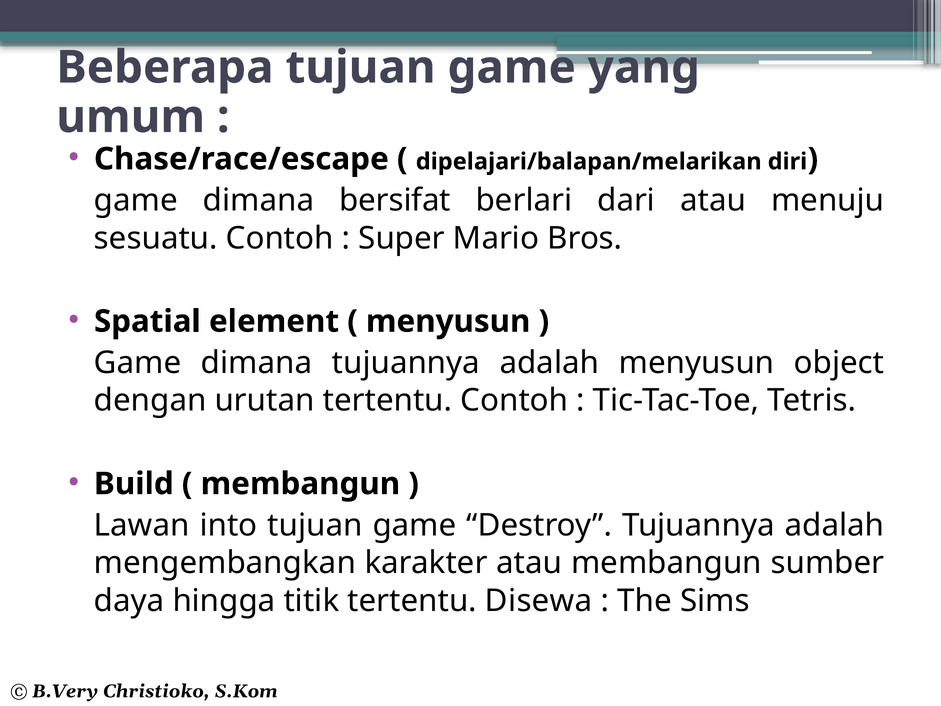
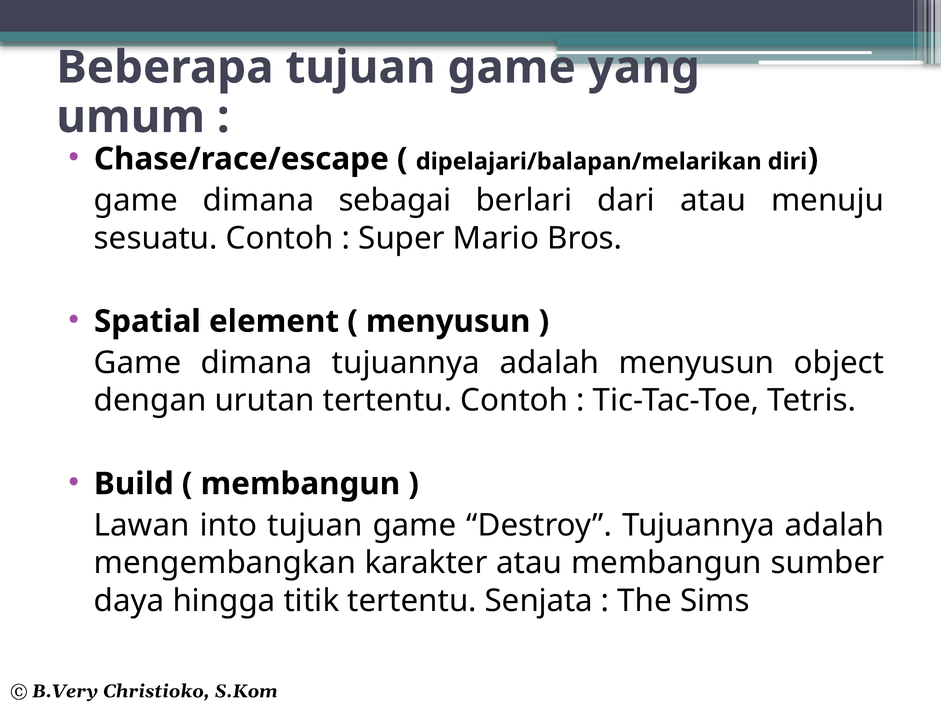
bersifat: bersifat -> sebagai (395, 201)
Disewa: Disewa -> Senjata (539, 600)
